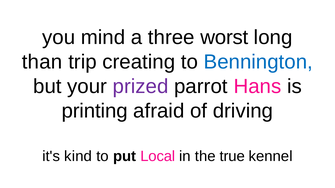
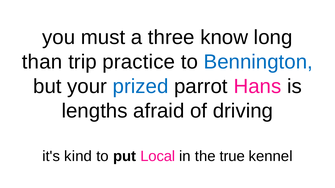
mind: mind -> must (103, 38)
worst: worst -> know (224, 38)
creating: creating -> practice (139, 62)
prized colour: purple -> blue (141, 87)
printing: printing -> lengths (95, 111)
